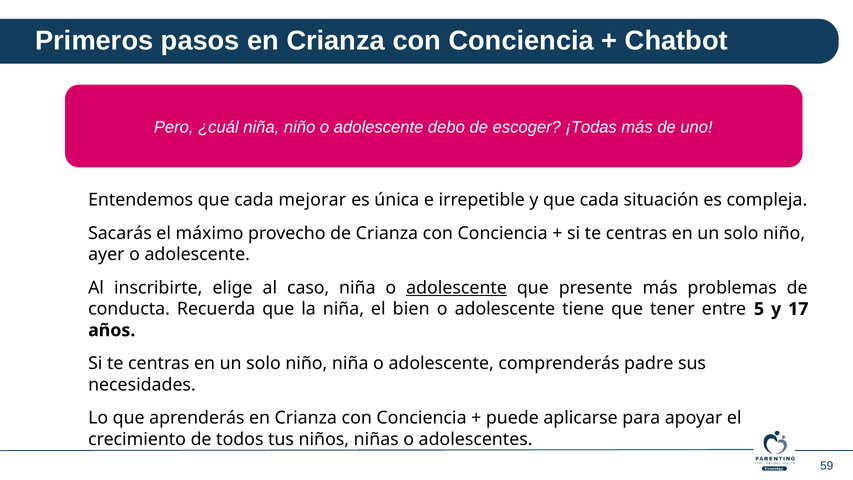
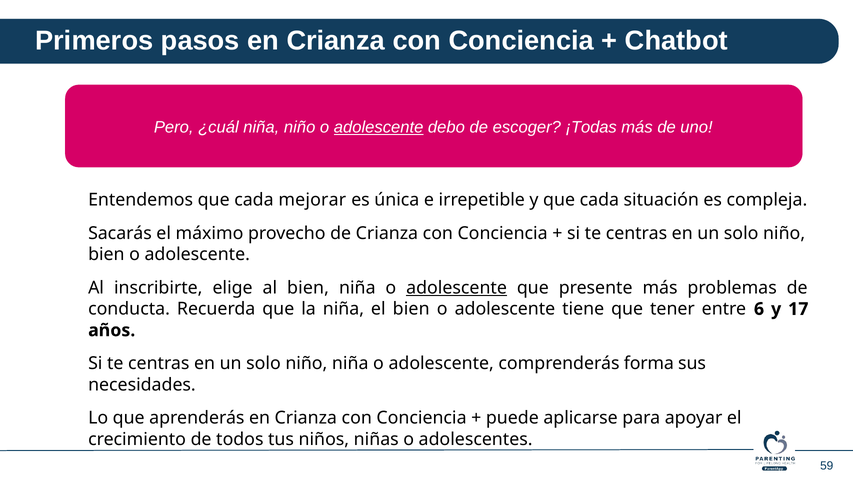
adolescente underline: none -> present (379, 127)
ayer: ayer -> bien (106, 254)
al caso: caso -> bien (308, 288)
5: 5 -> 6 (759, 309)
padre: padre -> forma (649, 363)
